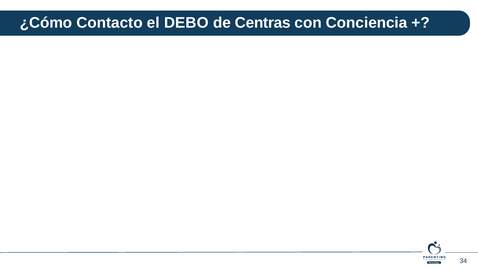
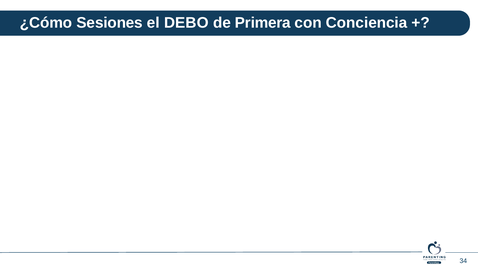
Contacto: Contacto -> Sesiones (110, 23)
Centras: Centras -> Primera (263, 23)
